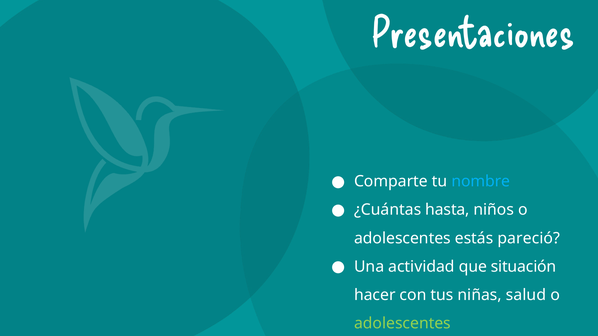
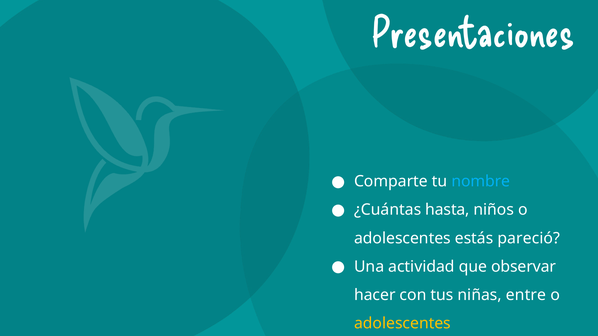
situación: situación -> observar (524, 267)
salud: salud -> entre (526, 295)
adolescentes colour: light green -> yellow (402, 324)
